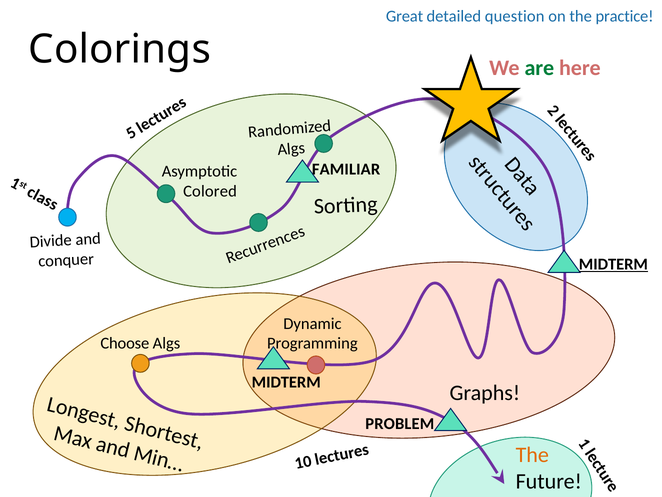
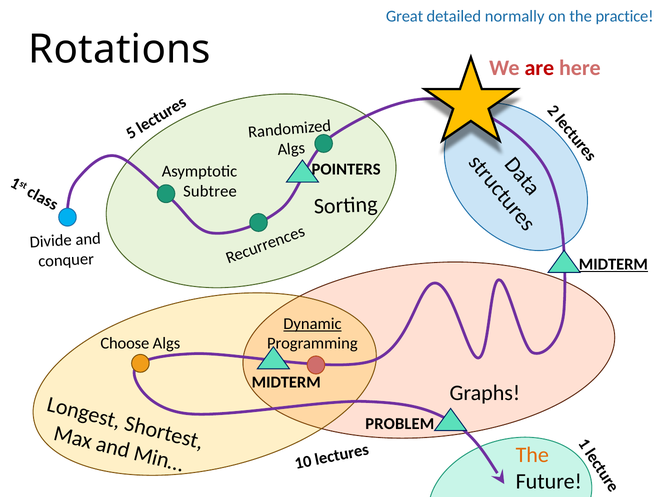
question: question -> normally (515, 16)
Colorings: Colorings -> Rotations (120, 49)
are colour: green -> red (539, 68)
FAMILIAR: FAMILIAR -> POINTERS (346, 169)
Colored: Colored -> Subtree (210, 191)
Dynamic underline: none -> present (312, 323)
